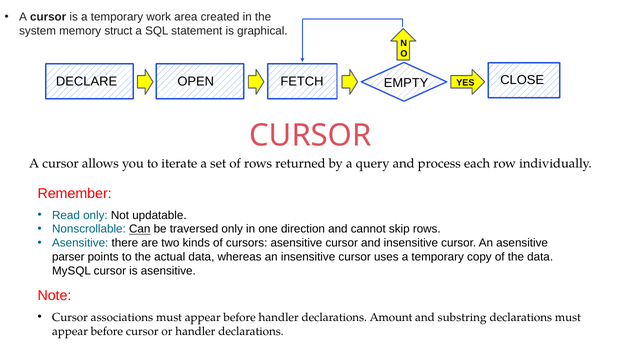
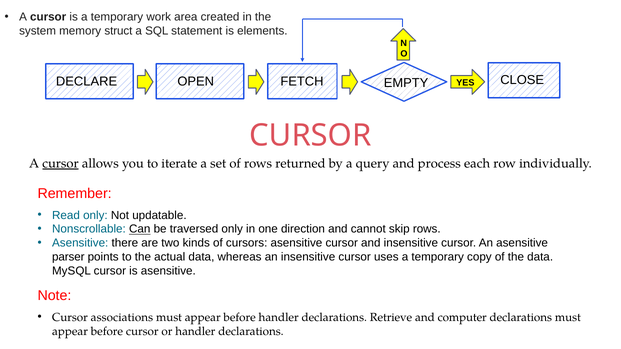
graphical: graphical -> elements (262, 31)
cursor underline: none -> present (60, 164)
Amount: Amount -> Retrieve (391, 318)
substring: substring -> computer (462, 318)
